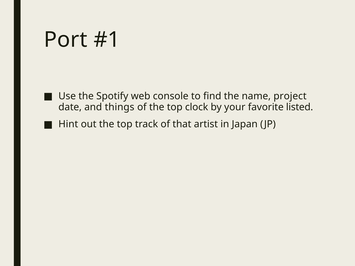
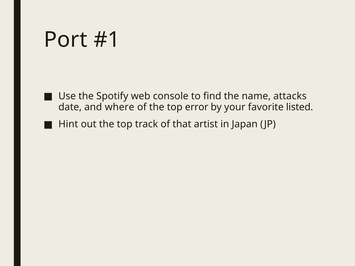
project: project -> attacks (290, 96)
things: things -> where (120, 107)
clock: clock -> error (197, 107)
